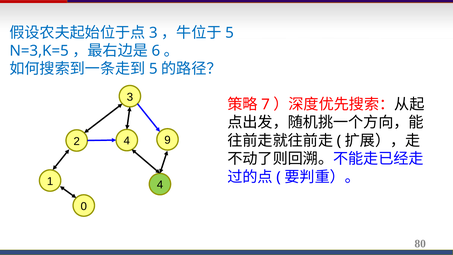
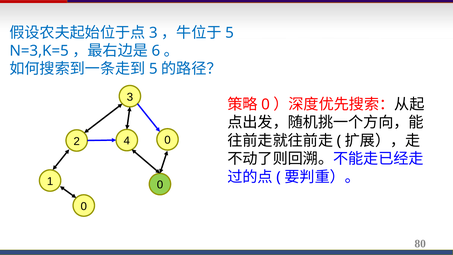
7: 7 -> 0 (266, 104)
4 9: 9 -> 0 (168, 140)
1 4: 4 -> 0 (160, 185)
